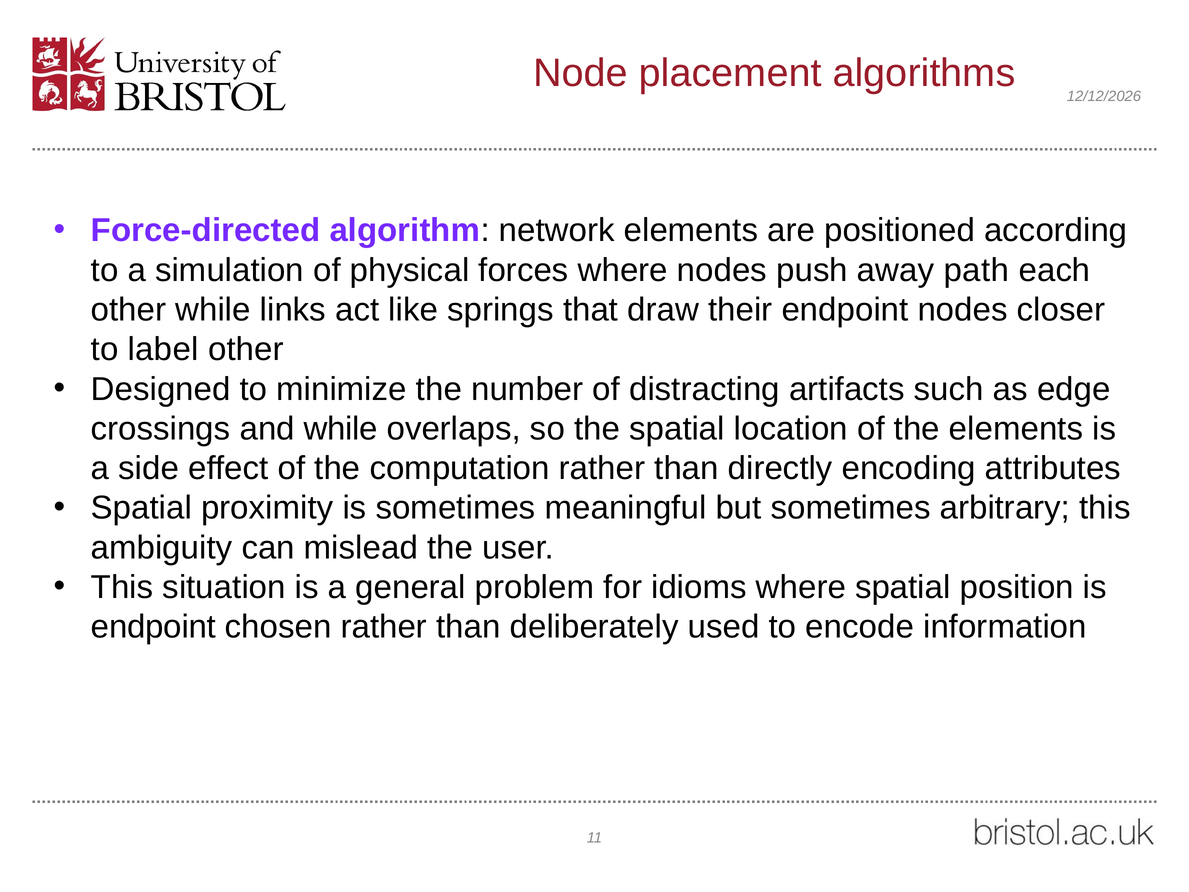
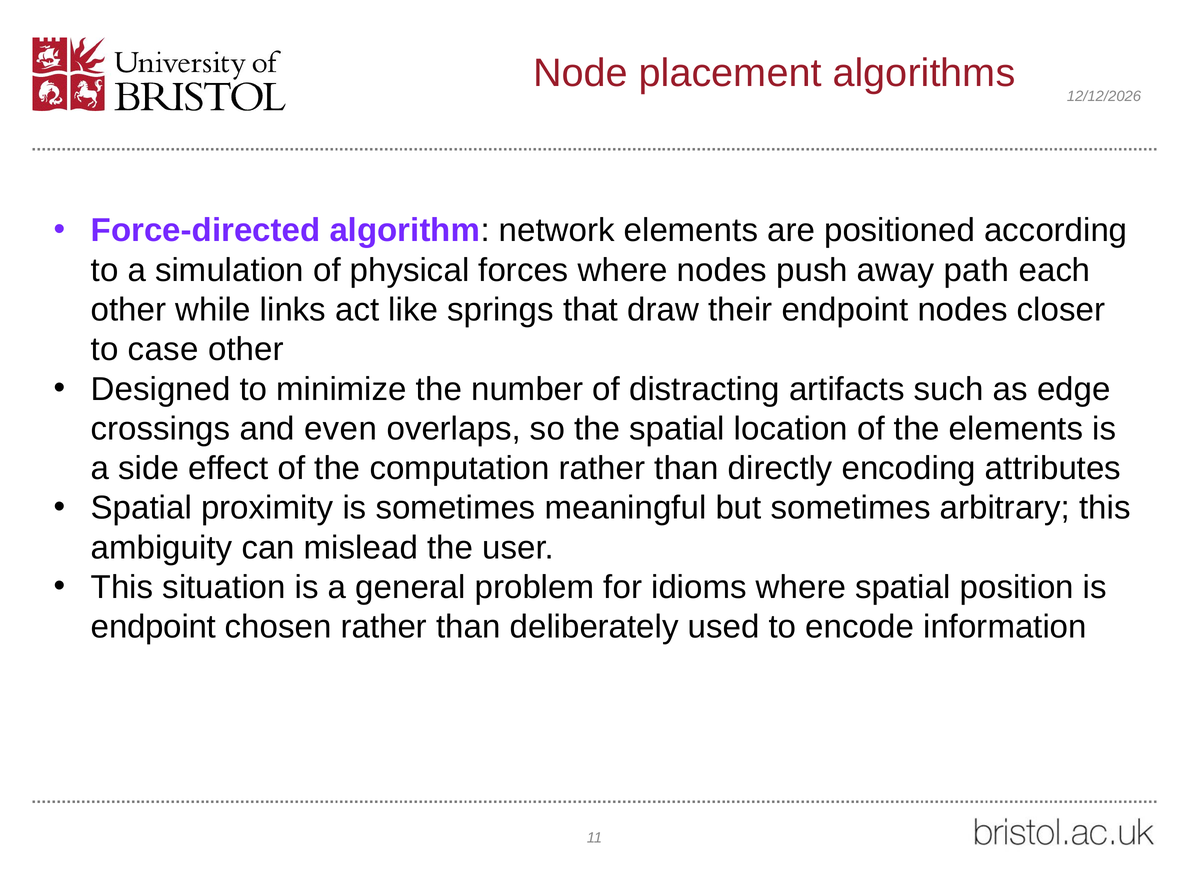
label: label -> case (163, 349)
and while: while -> even (341, 429)
